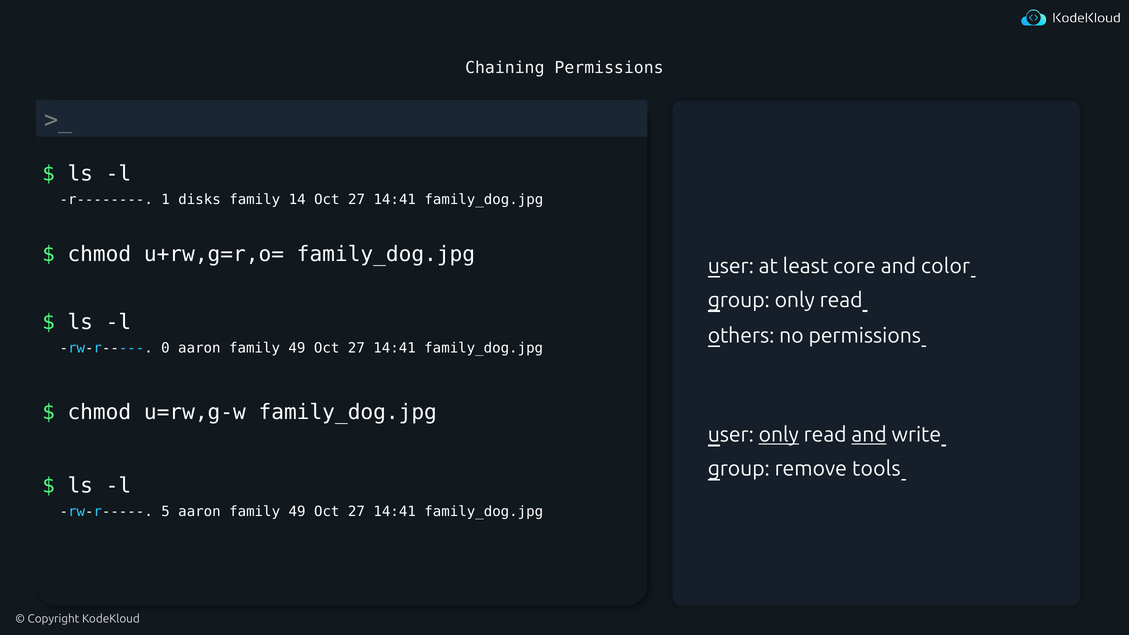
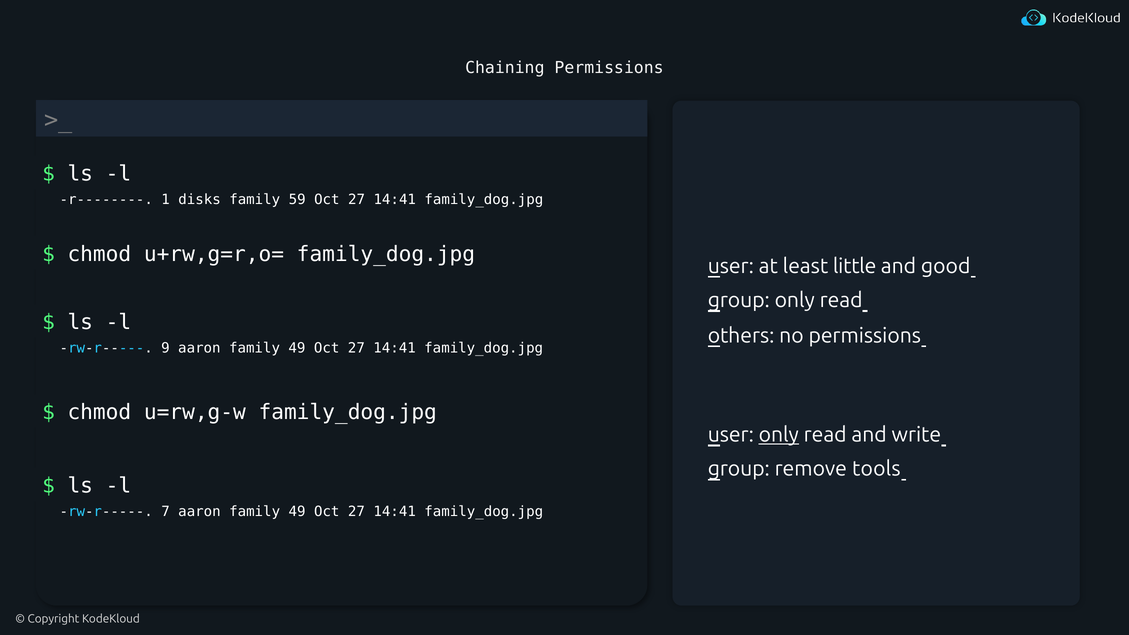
14: 14 -> 59 (297, 200)
core: core -> little (855, 266)
color: color -> good (946, 266)
0: 0 -> 9 (165, 348)
and underline: present -> none (869, 435)
5: 5 -> 7 (166, 512)
